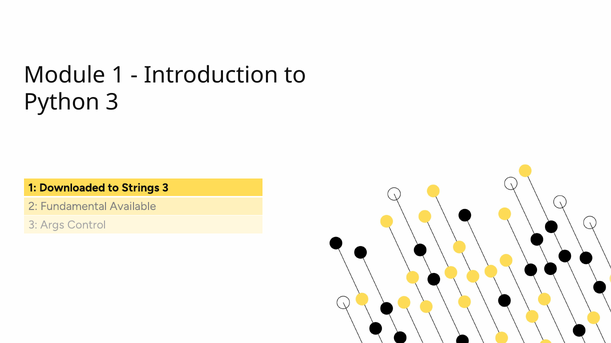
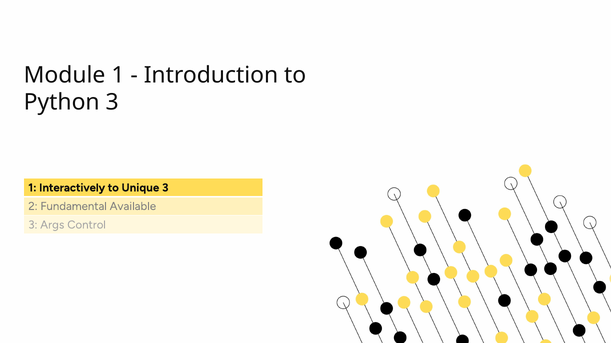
Downloaded: Downloaded -> Interactively (72, 188)
Strings: Strings -> Unique (140, 188)
